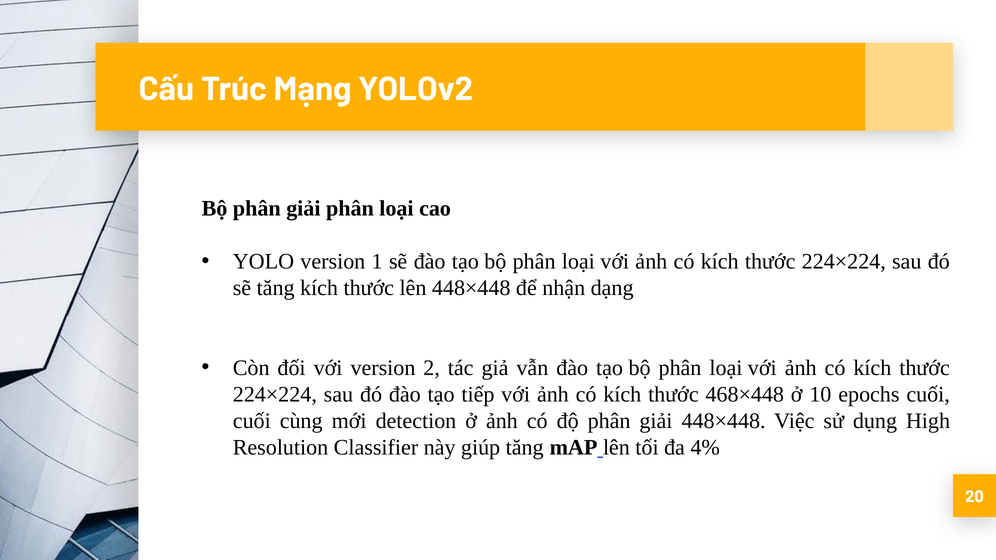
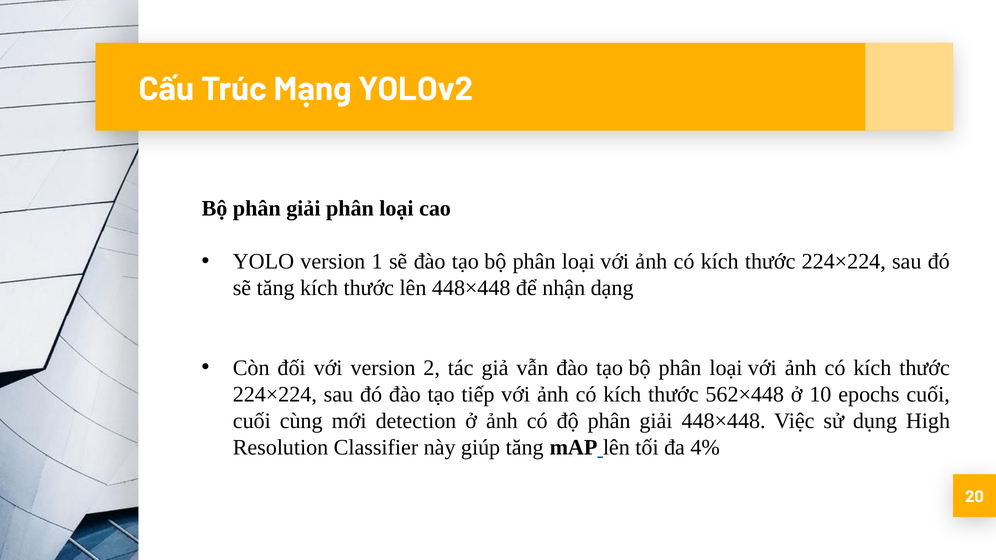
468×448: 468×448 -> 562×448 (745, 395)
